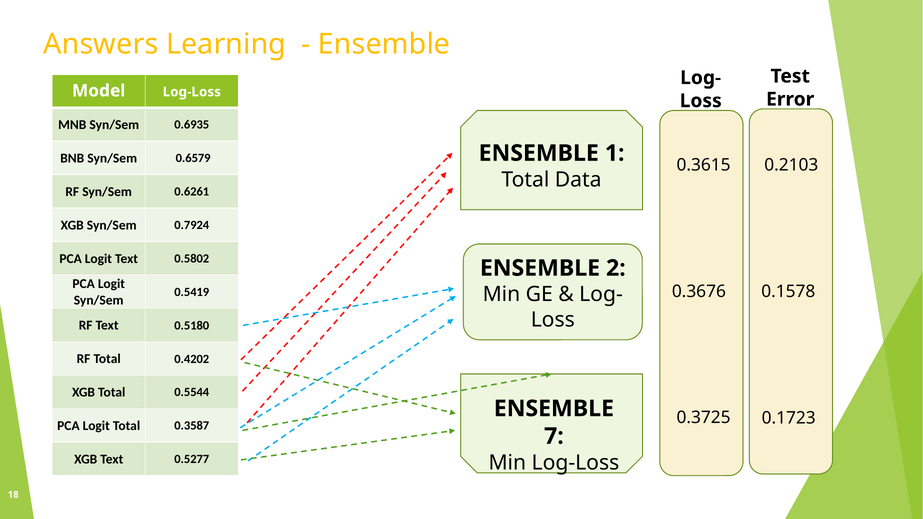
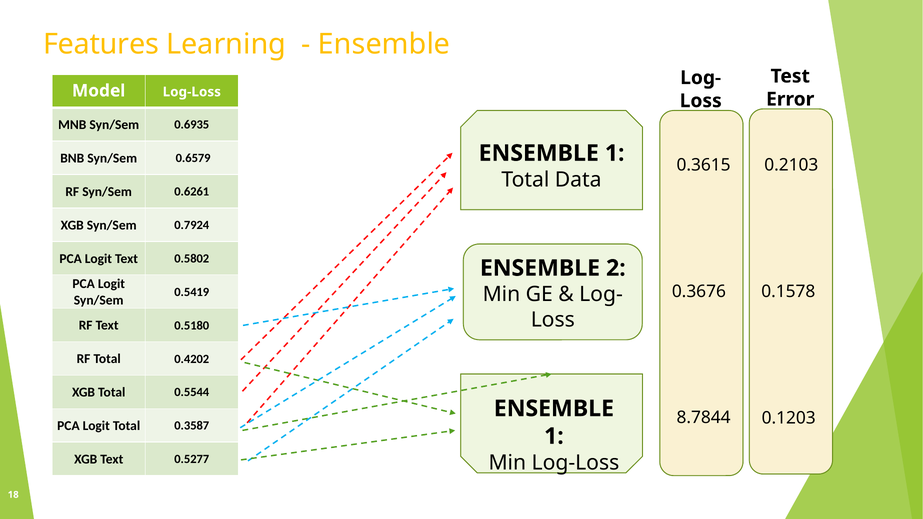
Answers: Answers -> Features (101, 44)
0.3725: 0.3725 -> 8.7844 (704, 418)
0.1723: 0.1723 -> 0.1203 (789, 418)
7: 7 -> 1 (554, 436)
